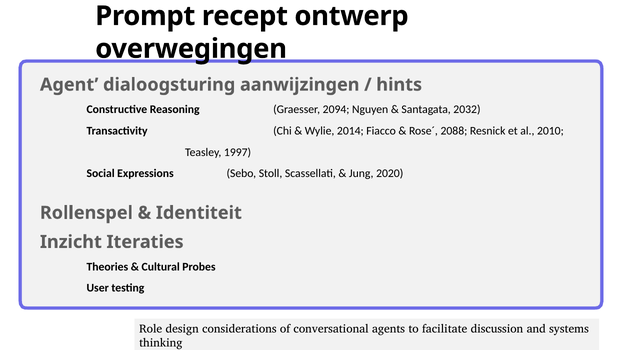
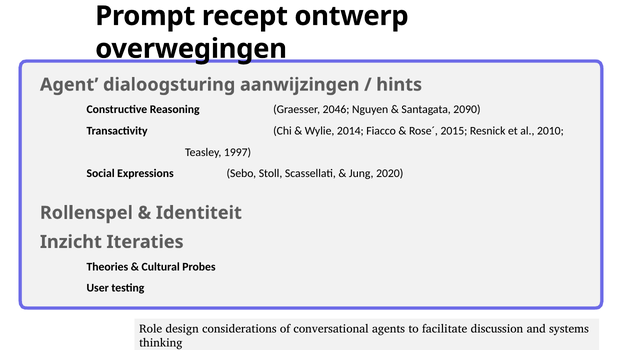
2094: 2094 -> 2046 (336, 109)
2032: 2032 -> 2090 (467, 109)
2088: 2088 -> 2015 (454, 131)
